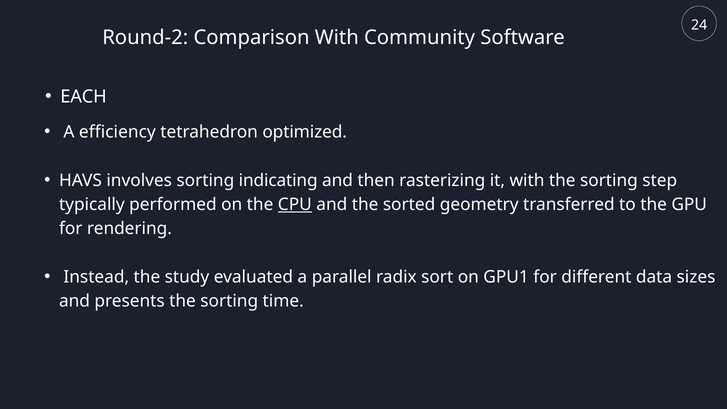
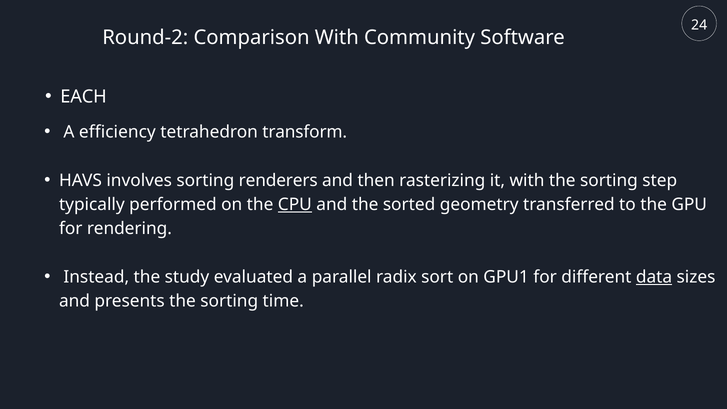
optimized: optimized -> transform (305, 132)
indicating: indicating -> renderers (278, 180)
data underline: none -> present (654, 277)
